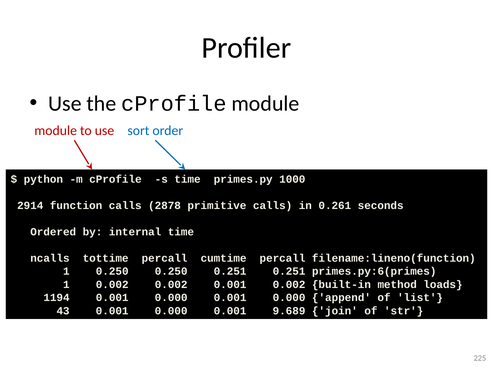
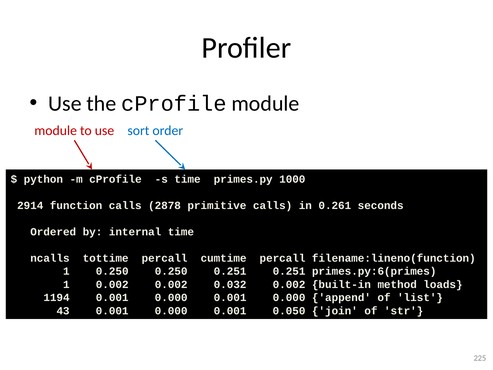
0.002 0.001: 0.001 -> 0.032 (230, 284)
9.689: 9.689 -> 0.050 (289, 311)
